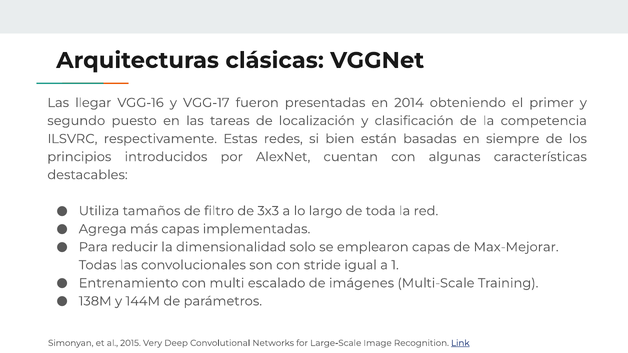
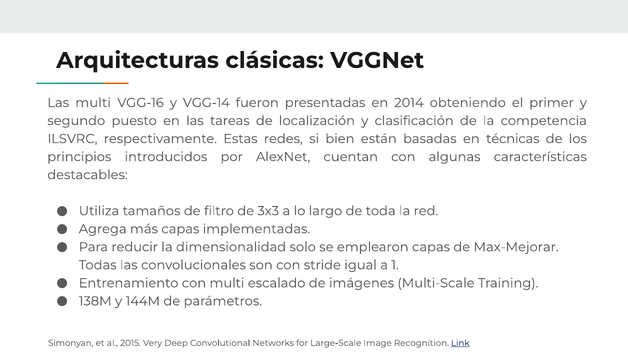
Las llegar: llegar -> multi (93, 103)
VGG-17: VGG-17 -> VGG-14 (206, 103)
siempre: siempre -> técnicas (513, 139)
